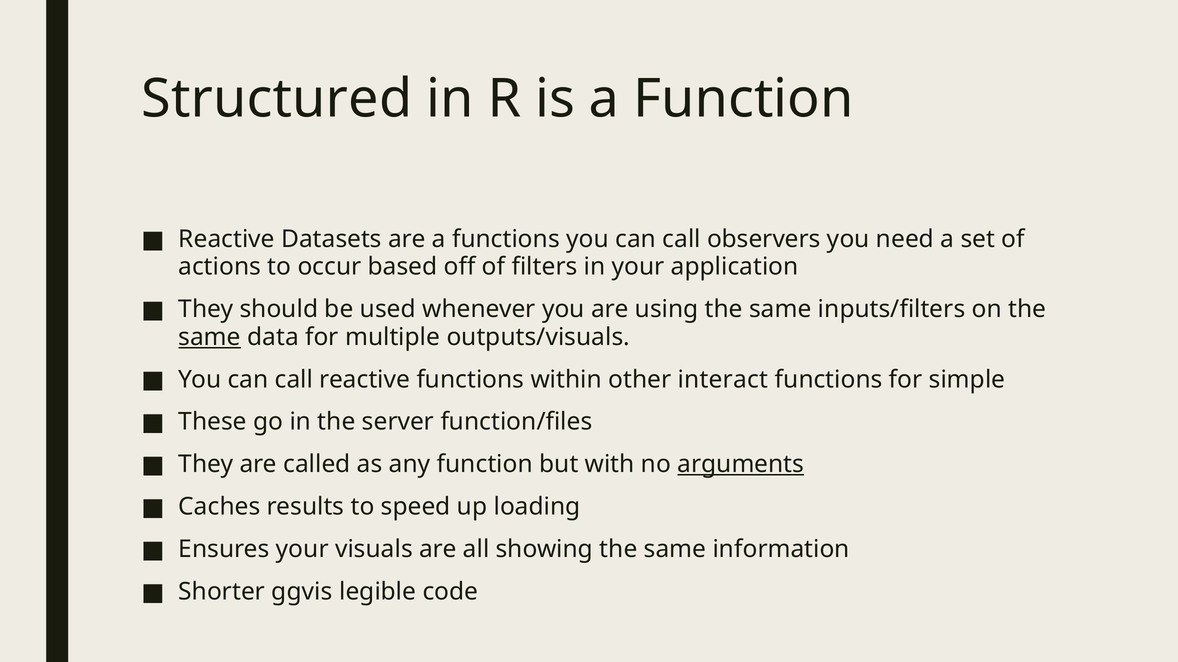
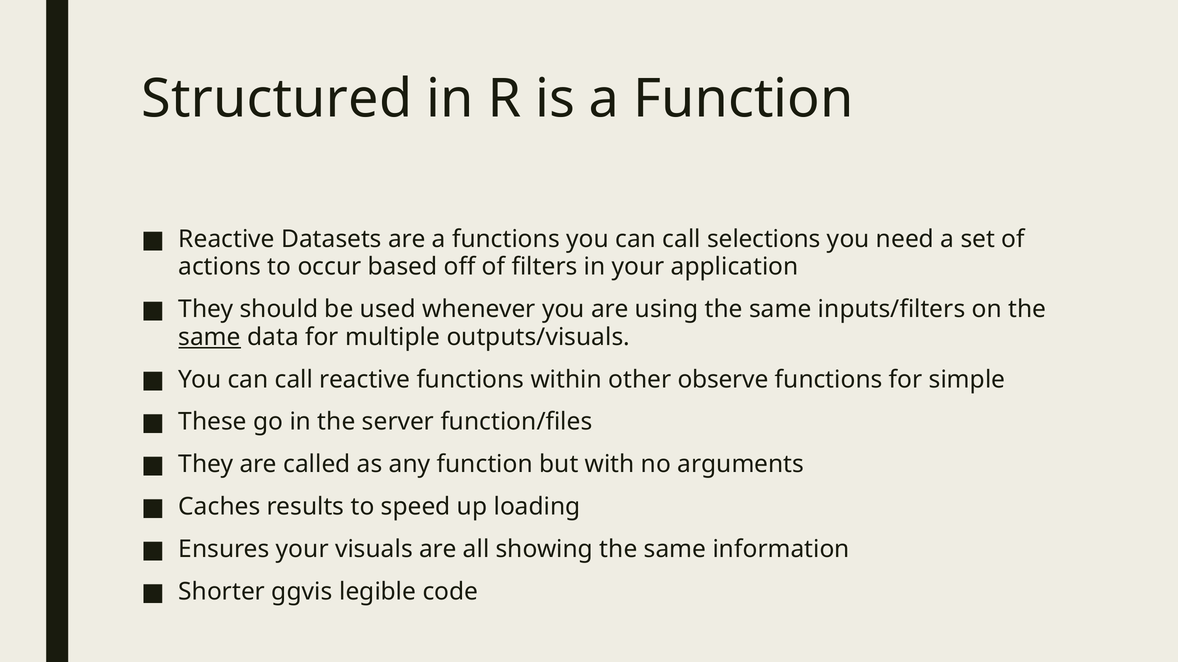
observers: observers -> selections (764, 239)
interact: interact -> observe (723, 380)
arguments underline: present -> none (741, 465)
